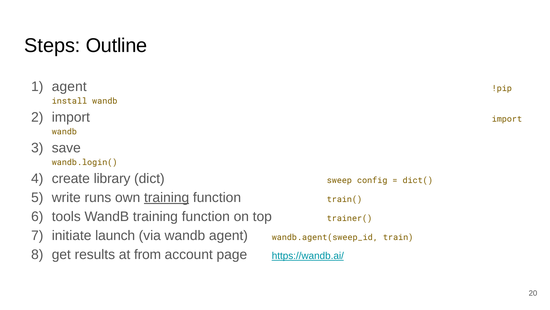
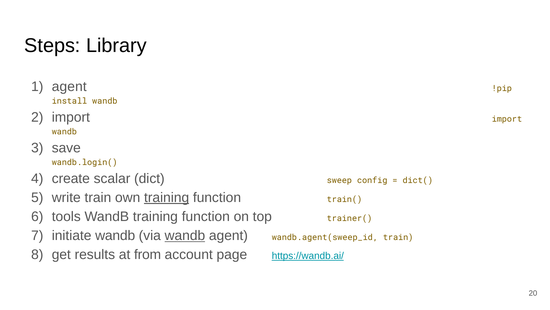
Outline: Outline -> Library (116, 46)
library: library -> scalar (112, 178)
write runs: runs -> train (98, 197)
initiate launch: launch -> wandb (115, 235)
wandb underline: none -> present (185, 235)
